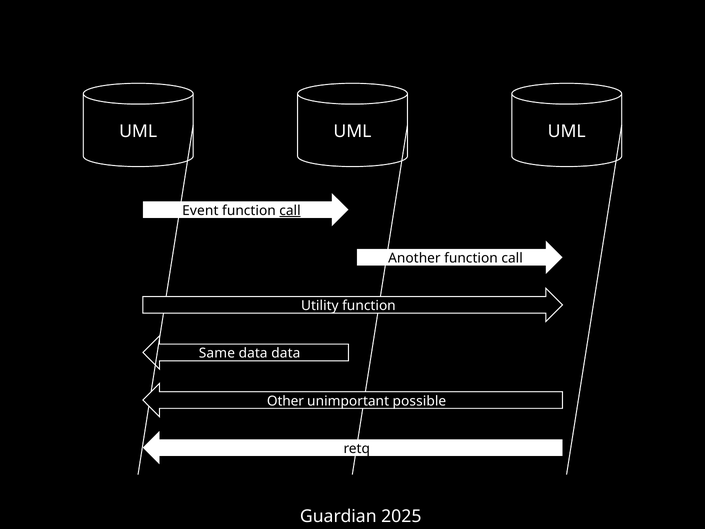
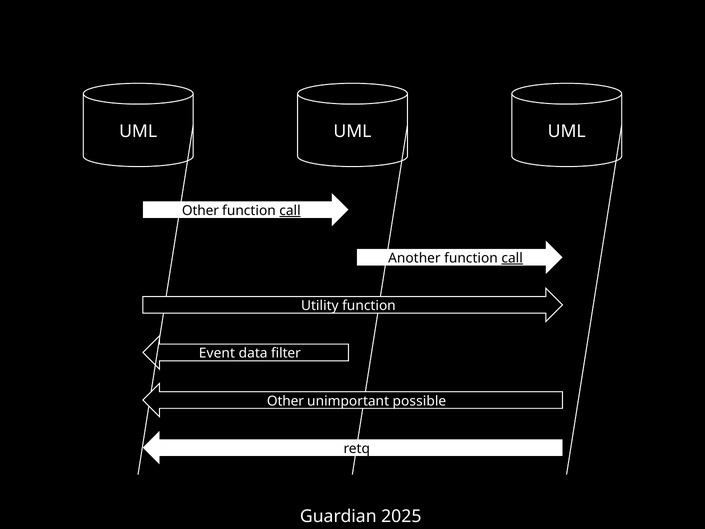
Event: Event -> Other (200, 211)
call underline: none -> present (512, 258)
Same: Same -> Event (217, 353)
data data: data -> filter (286, 353)
